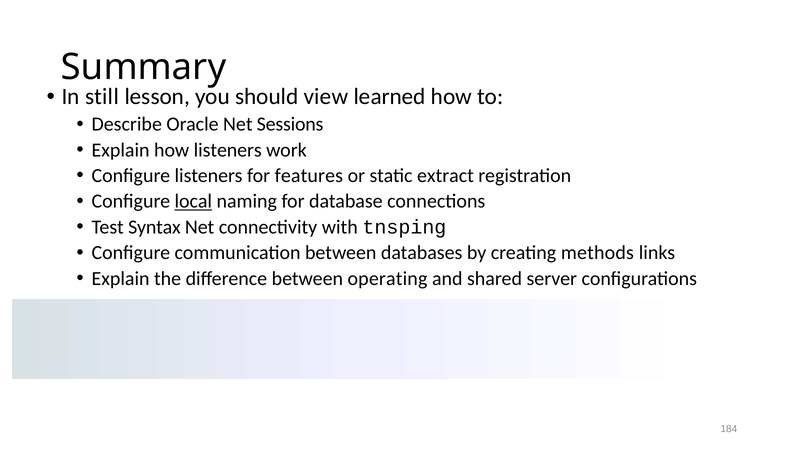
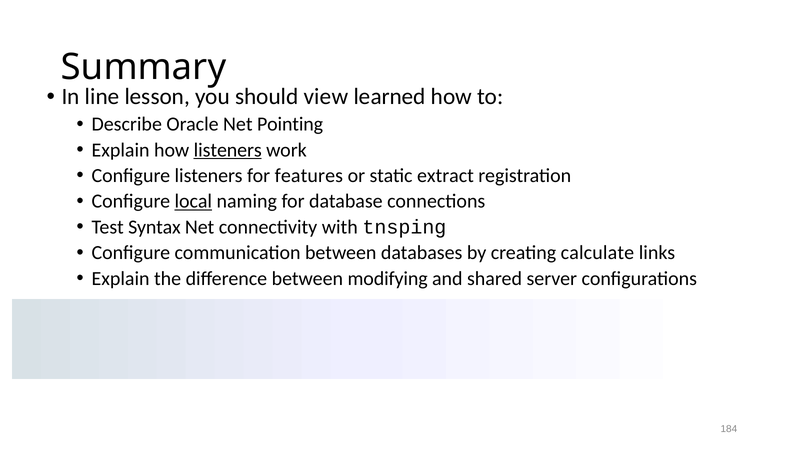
still: still -> line (102, 97)
Sessions: Sessions -> Pointing (290, 124)
listeners underline: none -> present (228, 150)
methods: methods -> calculate (597, 253)
operating: operating -> modifying (388, 278)
